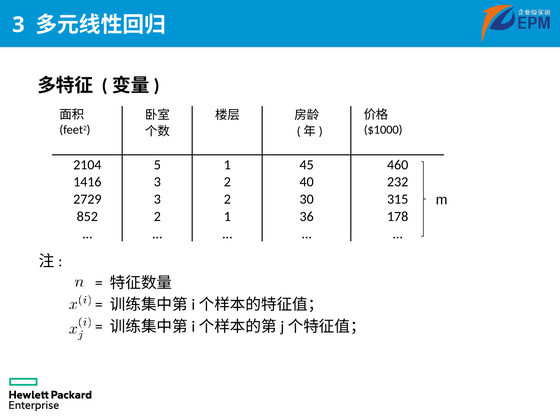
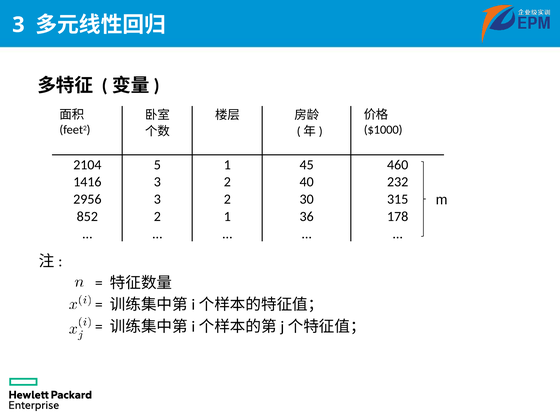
2729: 2729 -> 2956 (87, 199)
